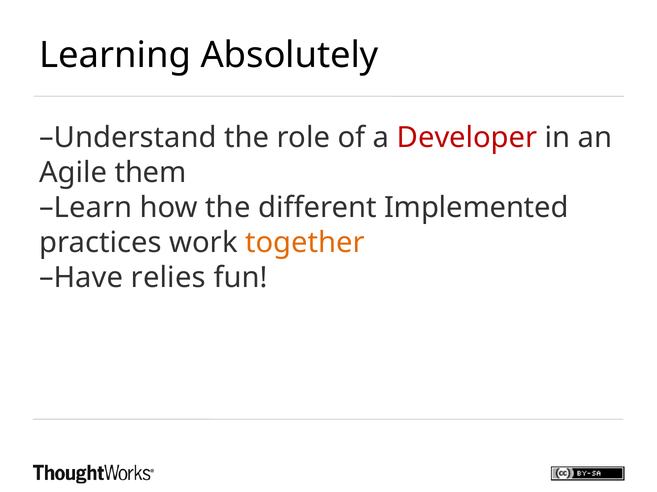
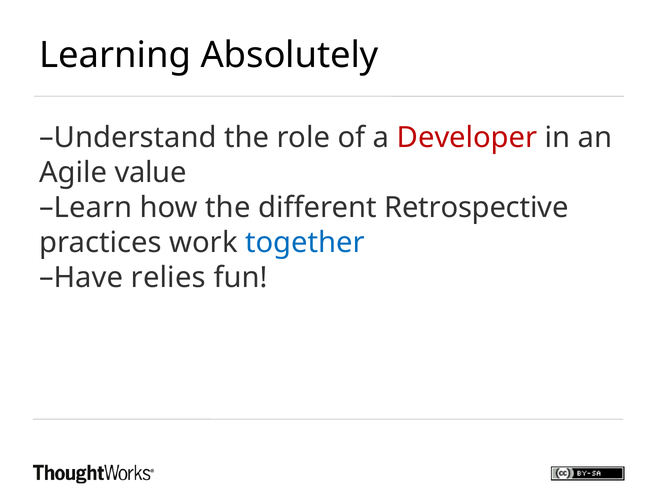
them: them -> value (151, 173)
Implemented: Implemented -> Retrospective (476, 208)
together colour: orange -> blue (305, 243)
